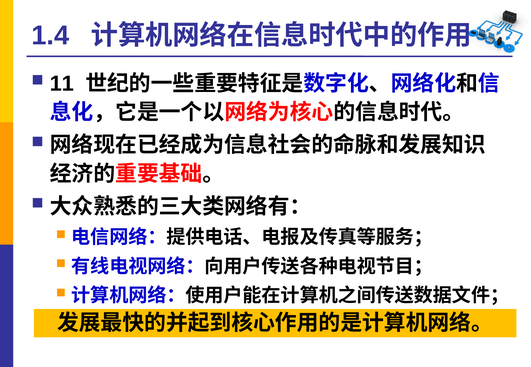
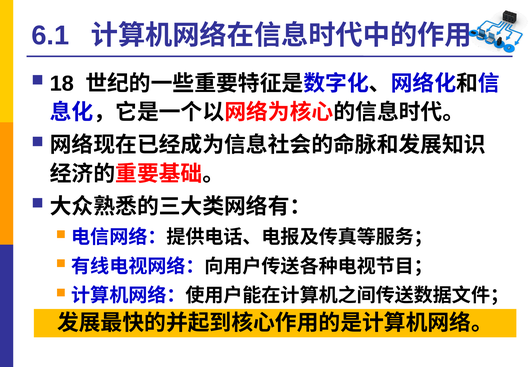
1.4: 1.4 -> 6.1 (50, 36)
11: 11 -> 18 (62, 84)
